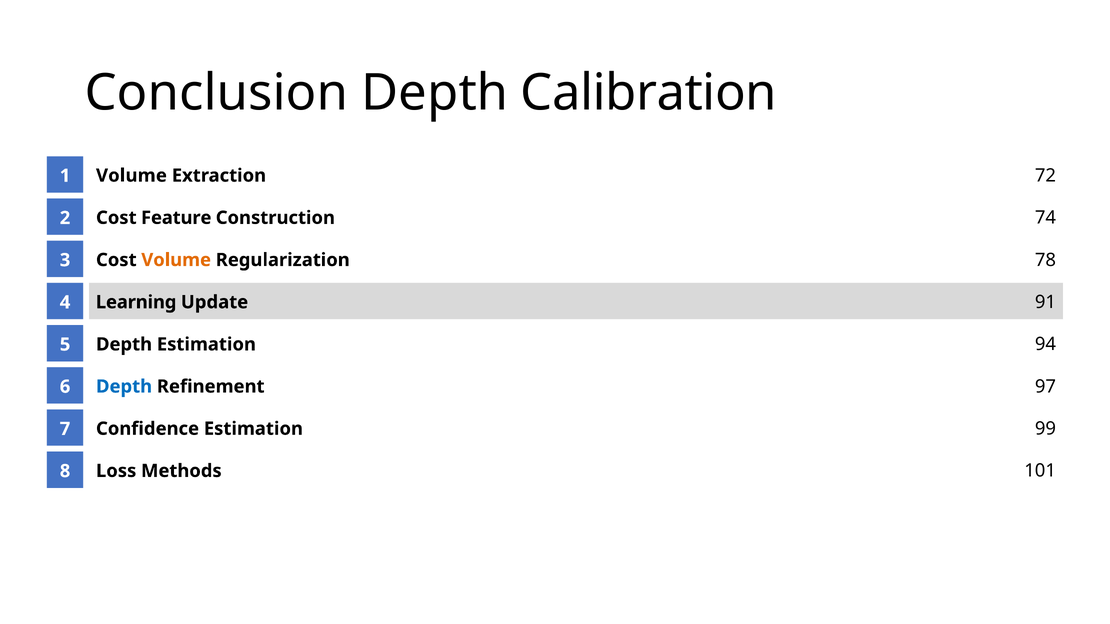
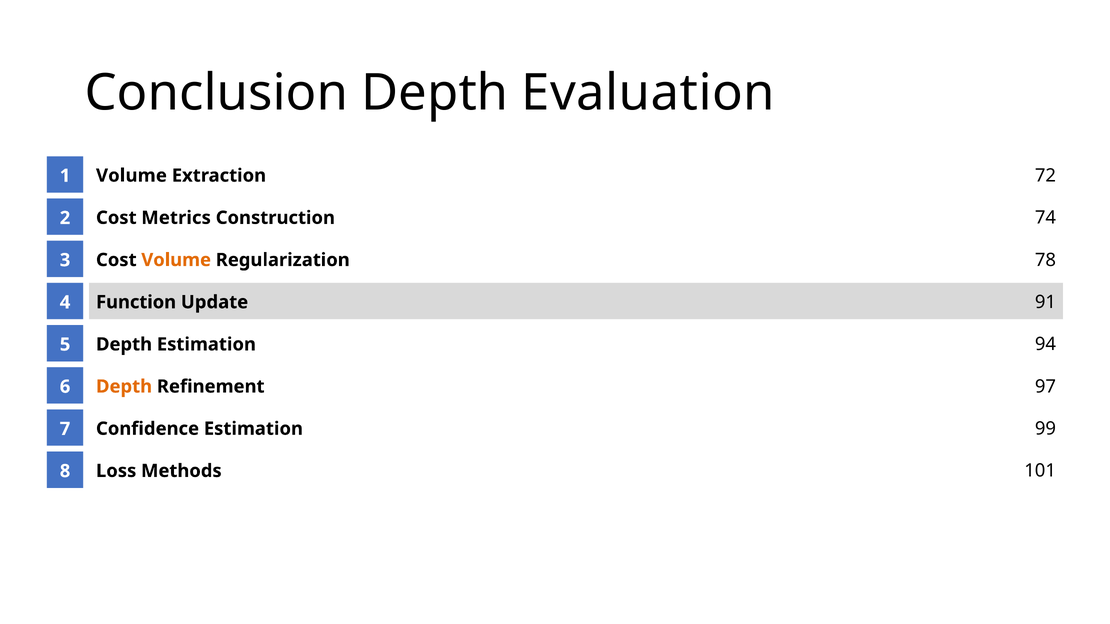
Calibration: Calibration -> Evaluation (648, 93)
Feature: Feature -> Metrics (176, 218)
Learning: Learning -> Function (136, 302)
Depth colour: blue -> orange (124, 387)
